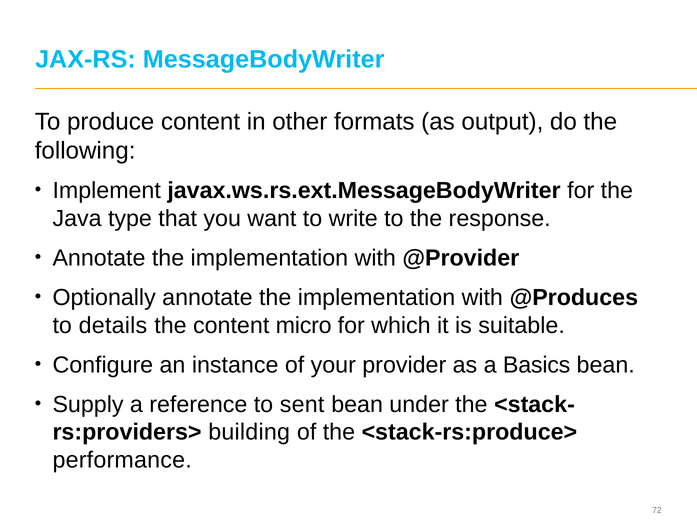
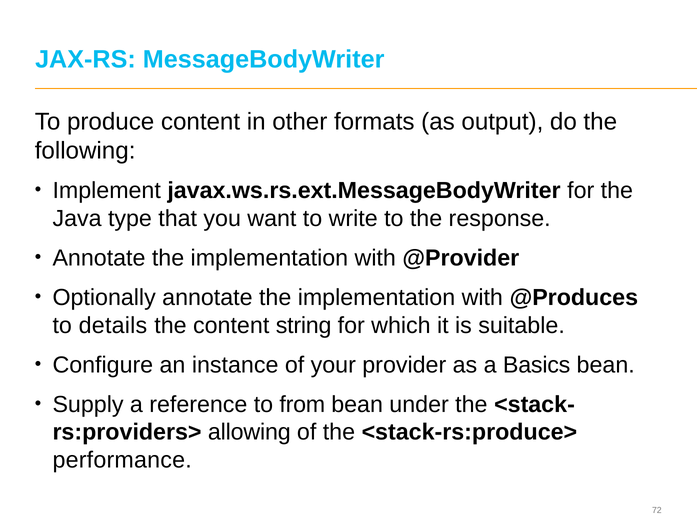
micro: micro -> string (304, 325)
sent: sent -> from (302, 404)
building: building -> allowing (249, 432)
